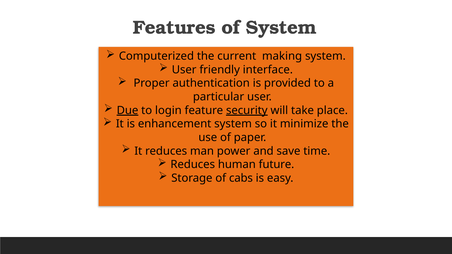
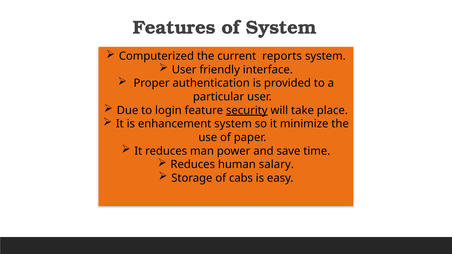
making: making -> reports (282, 56)
Due underline: present -> none (128, 110)
future: future -> salary (276, 165)
